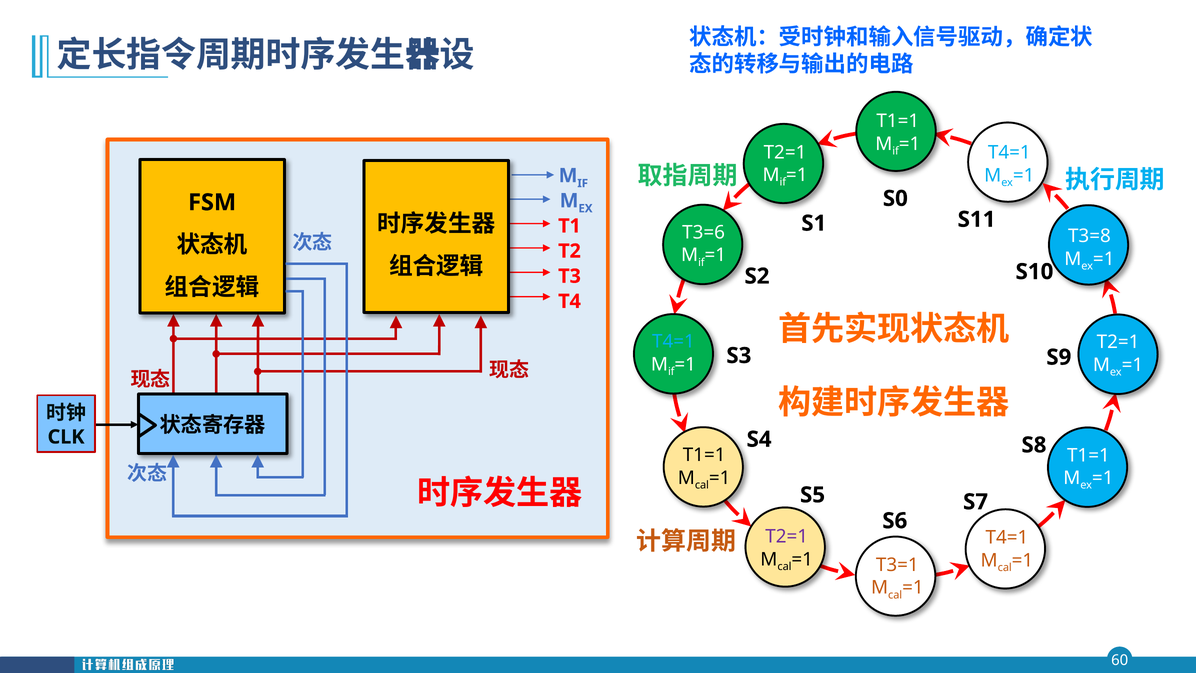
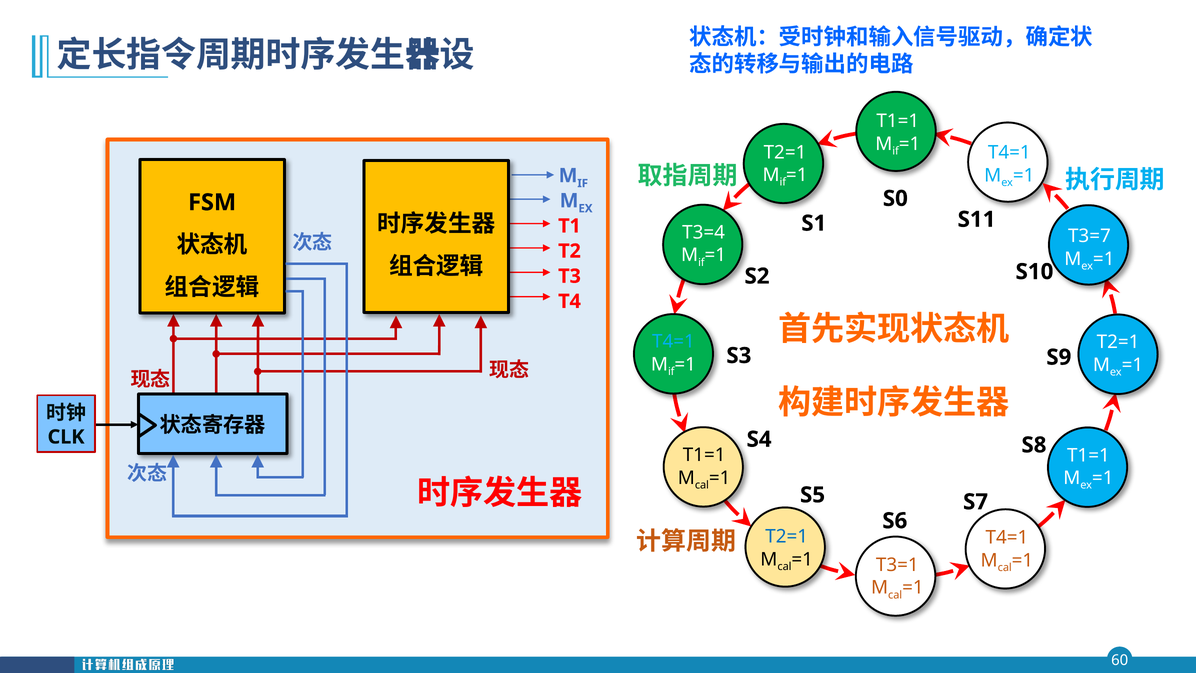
T3=6: T3=6 -> T3=4 (704, 233)
T3=8: T3=8 -> T3=7 (1089, 236)
T2=1 colour: purple -> blue (787, 536)
